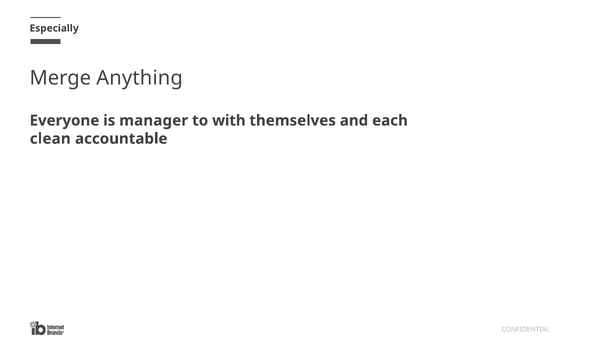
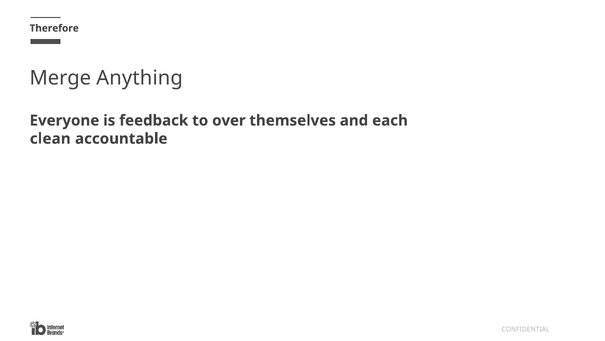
Especially: Especially -> Therefore (54, 28)
manager: manager -> feedback (154, 120)
with: with -> over (229, 120)
